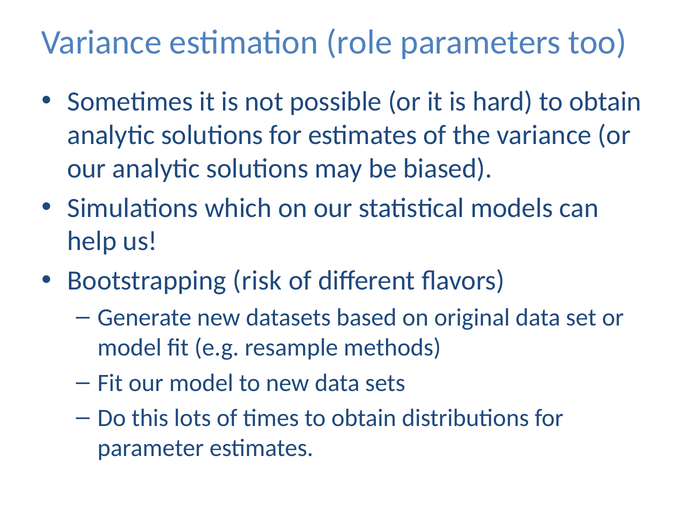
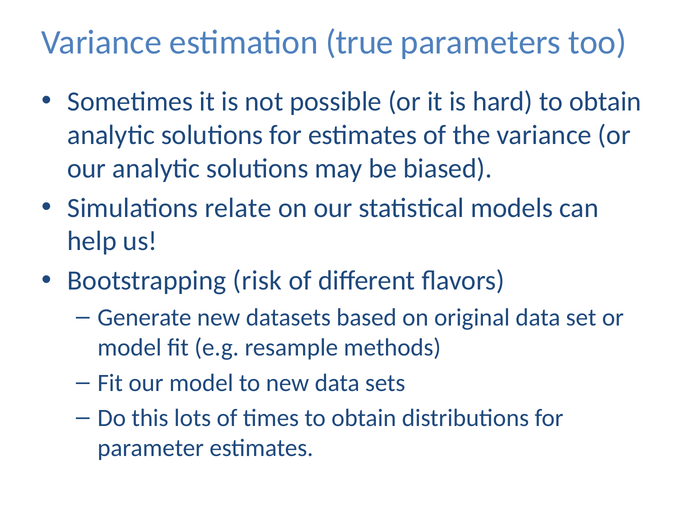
role: role -> true (359, 42)
which: which -> relate (238, 208)
